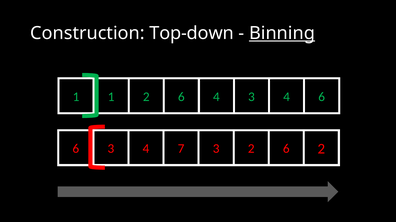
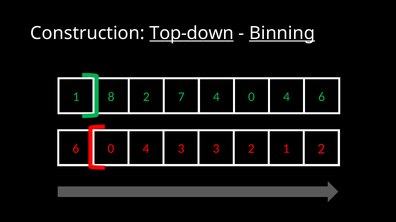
Top-down underline: none -> present (192, 33)
1 1: 1 -> 8 (111, 97)
6: 6 -> 7 (181, 97)
4 3: 3 -> 0 (251, 97)
6 3: 3 -> 0 (111, 149)
4 7: 7 -> 3 (181, 149)
3 2 6: 6 -> 1 (286, 149)
